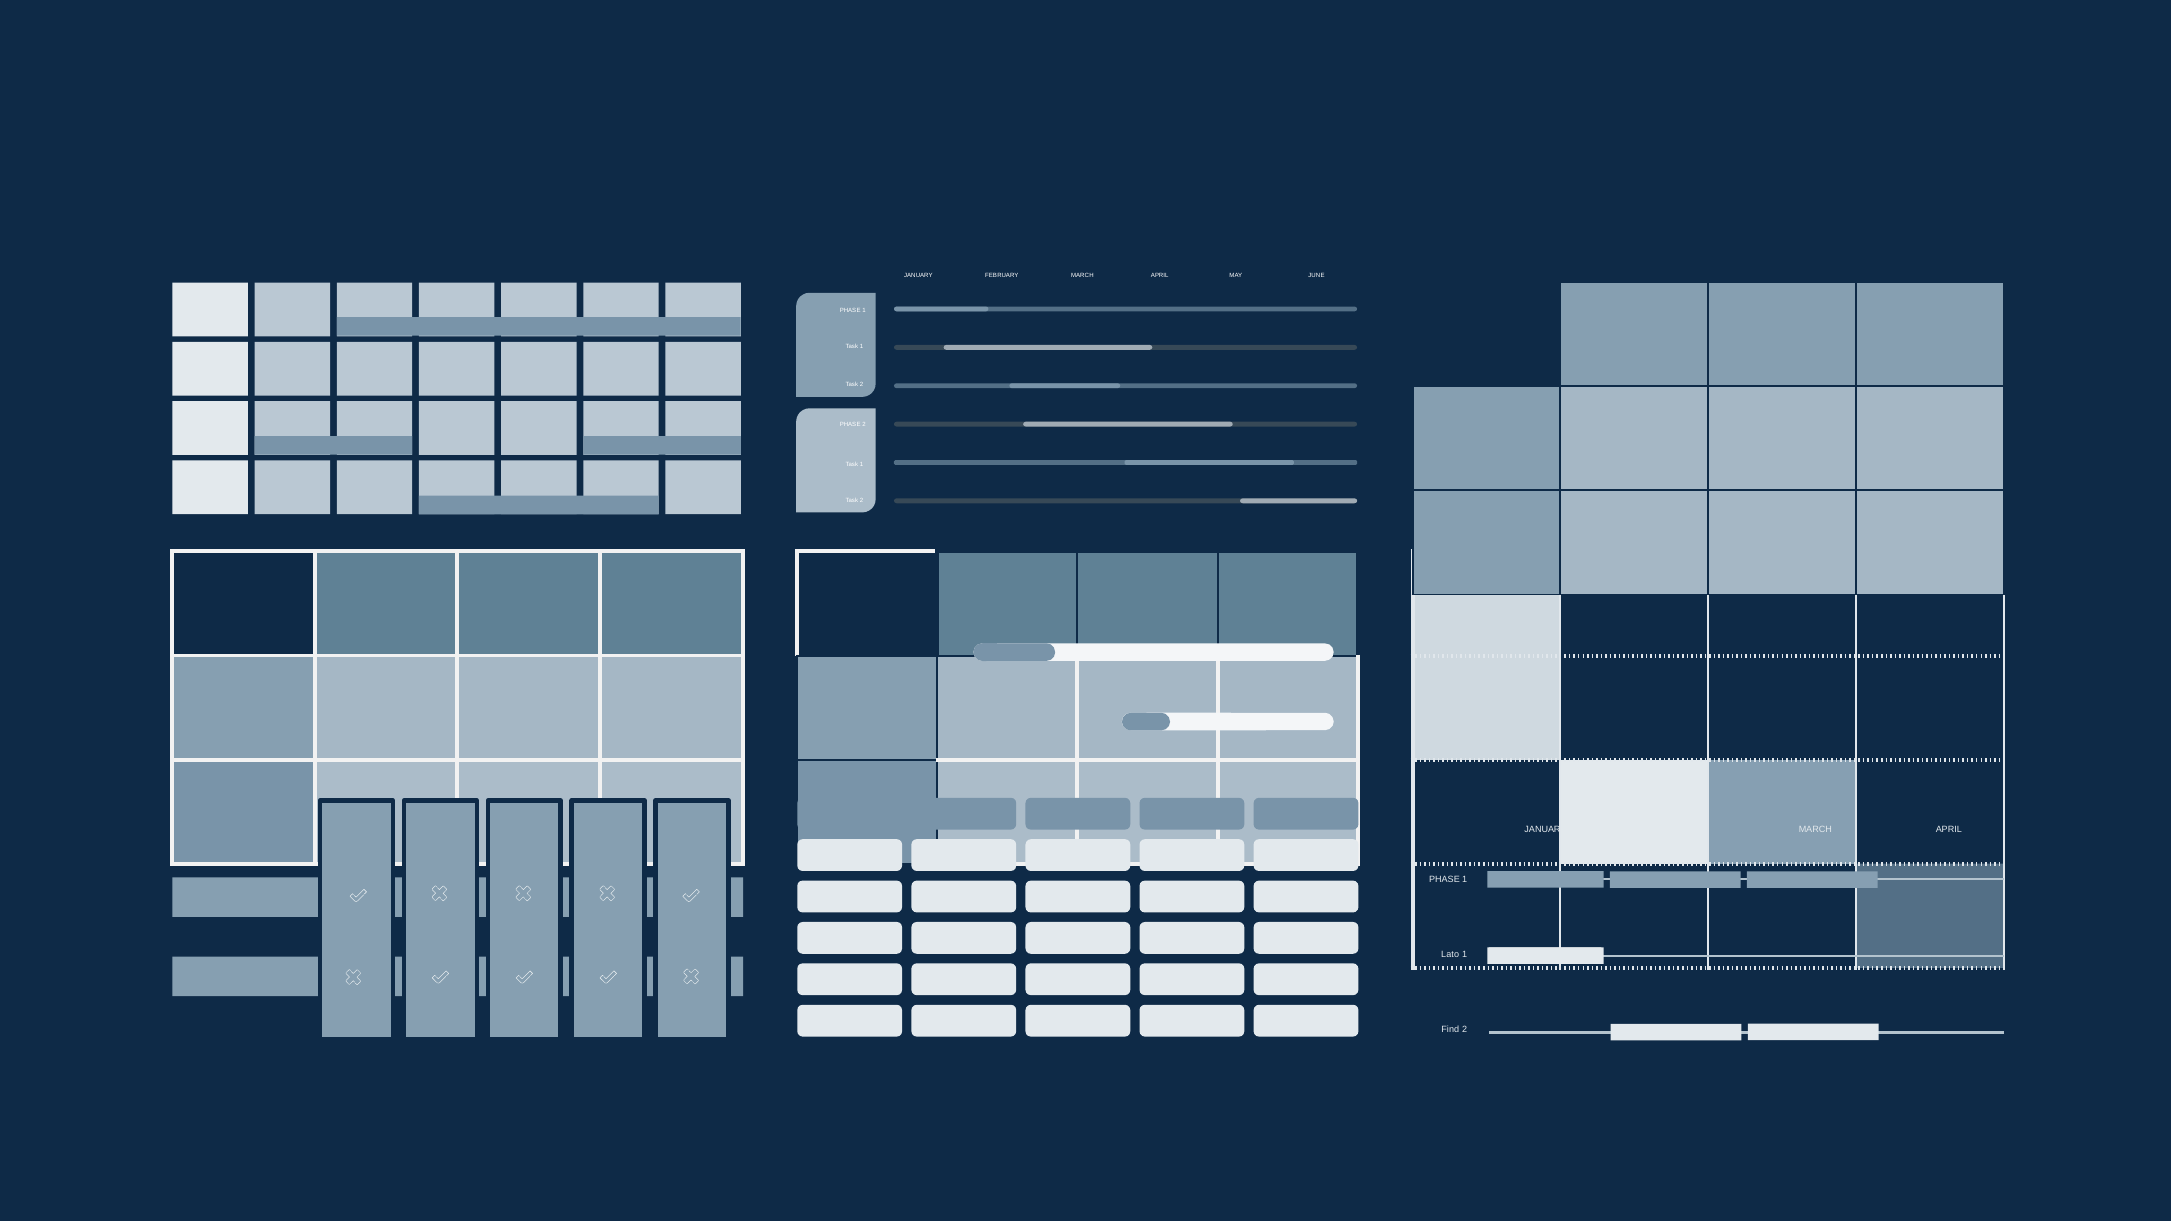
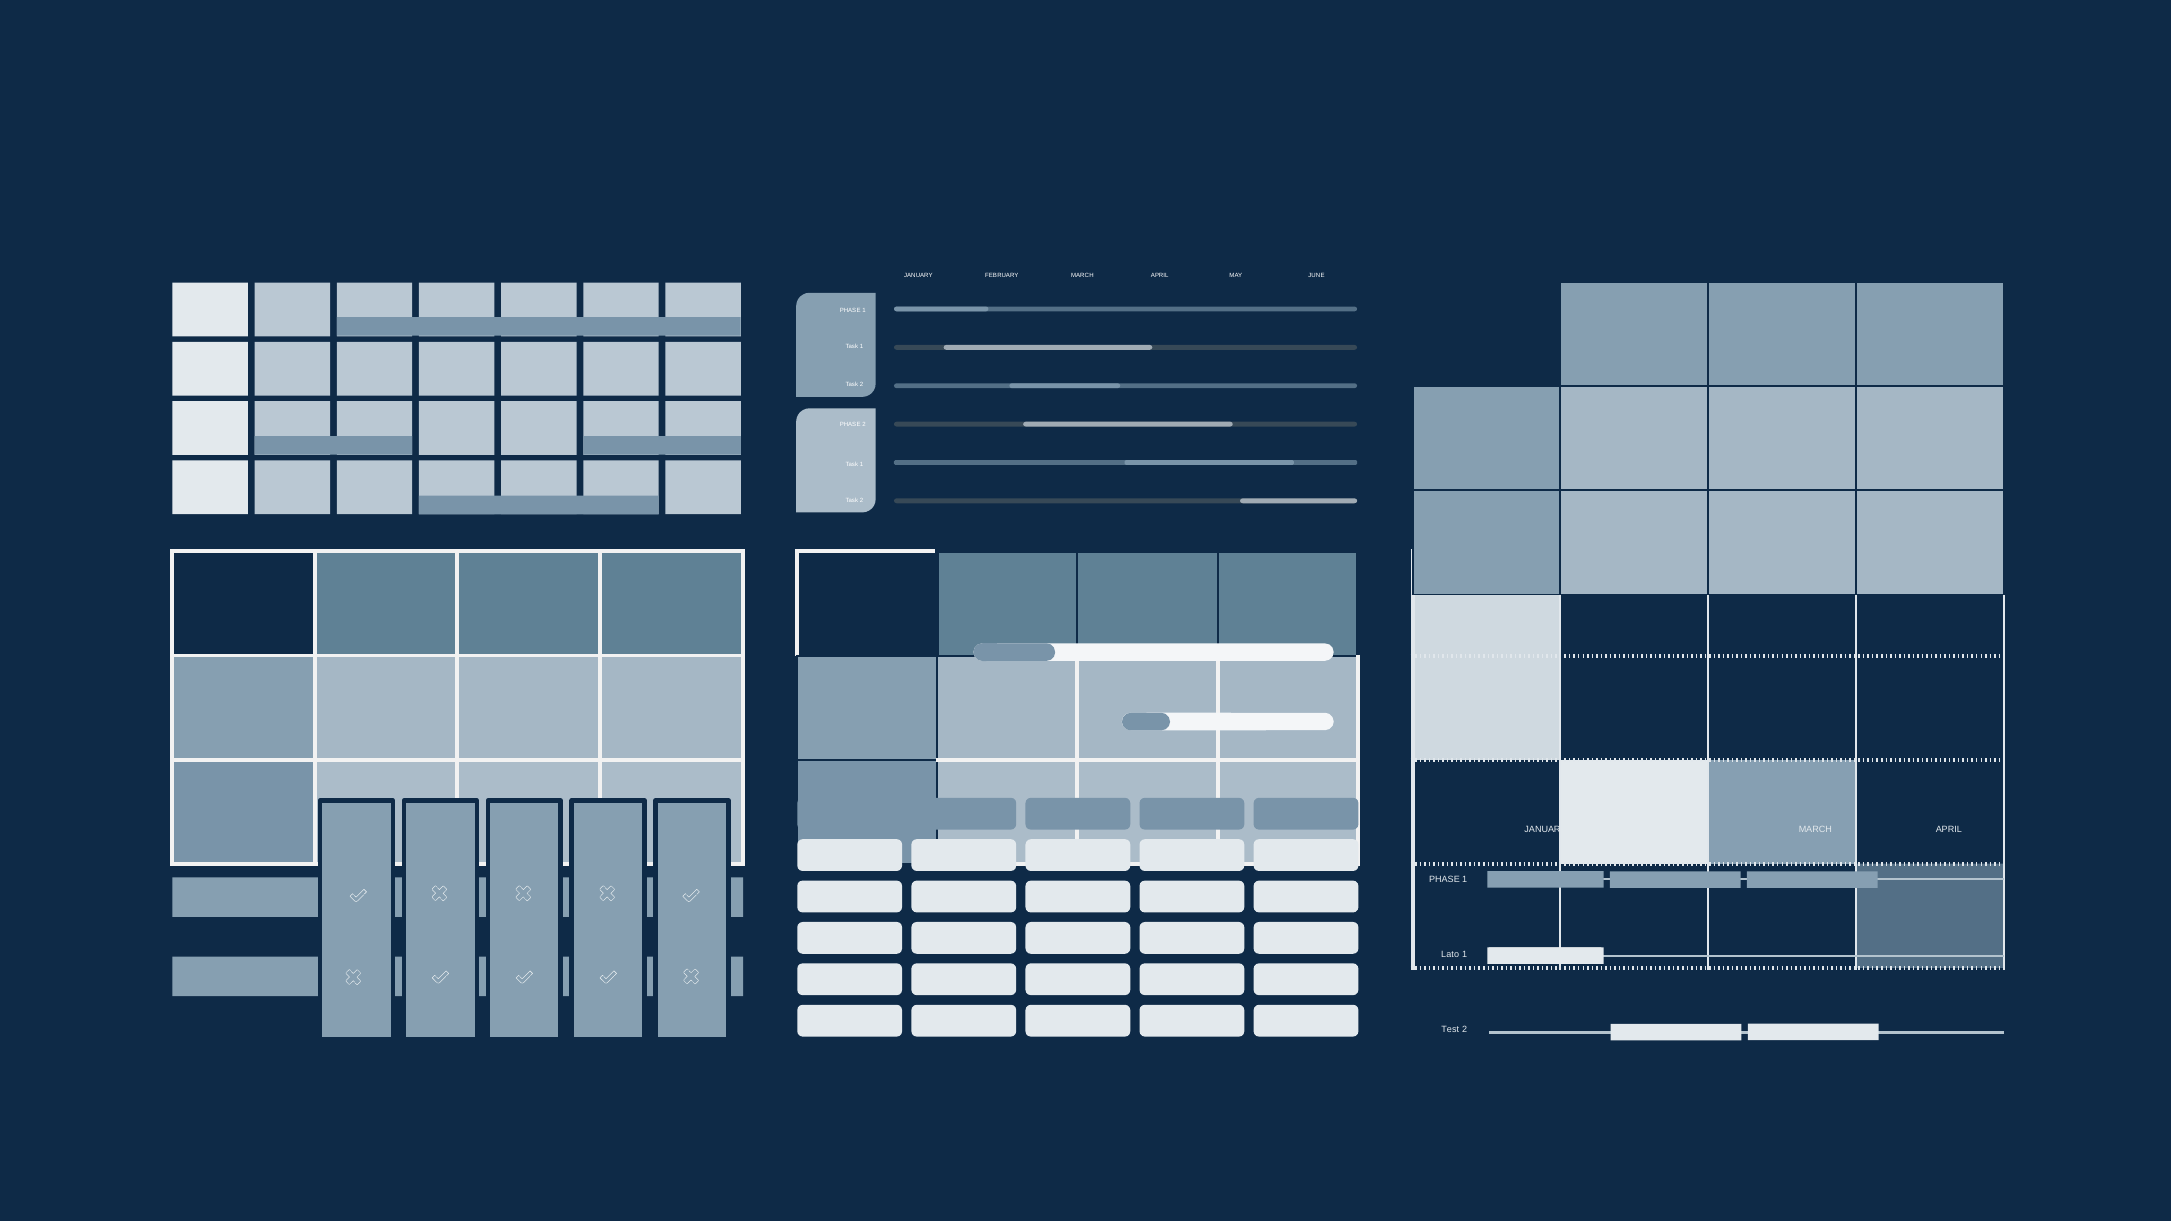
Find: Find -> Test (1450, 1030)
